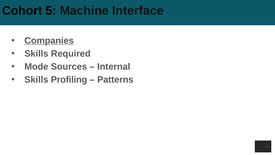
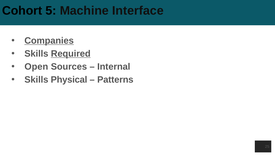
Required underline: none -> present (71, 54)
Mode: Mode -> Open (36, 66)
Profiling: Profiling -> Physical (69, 79)
